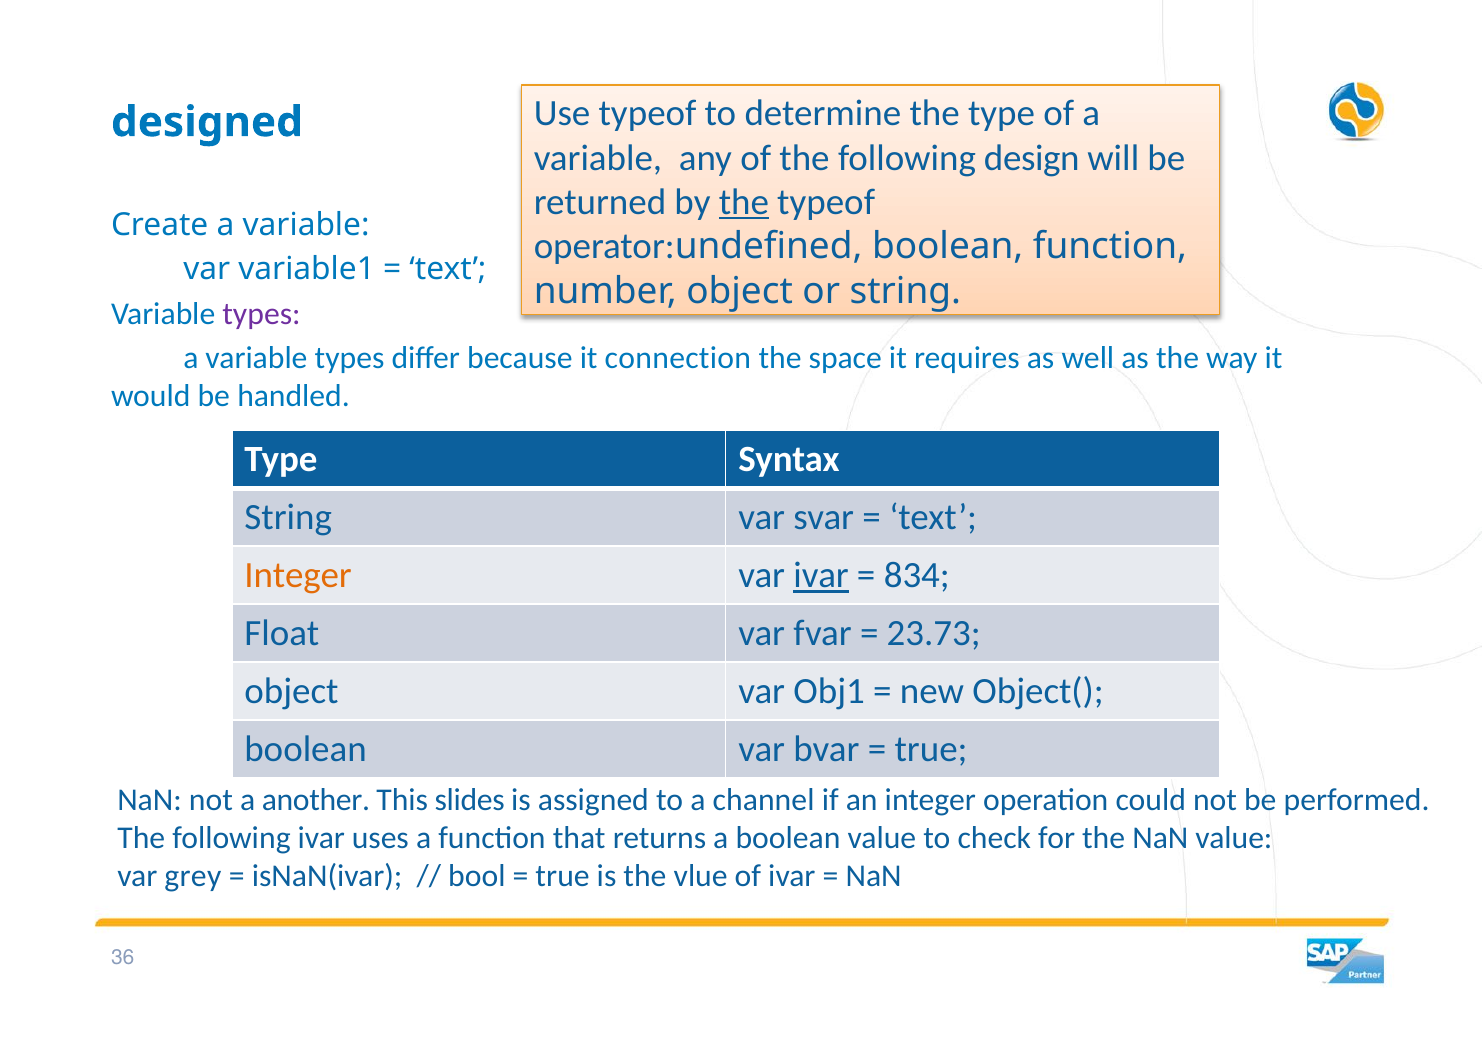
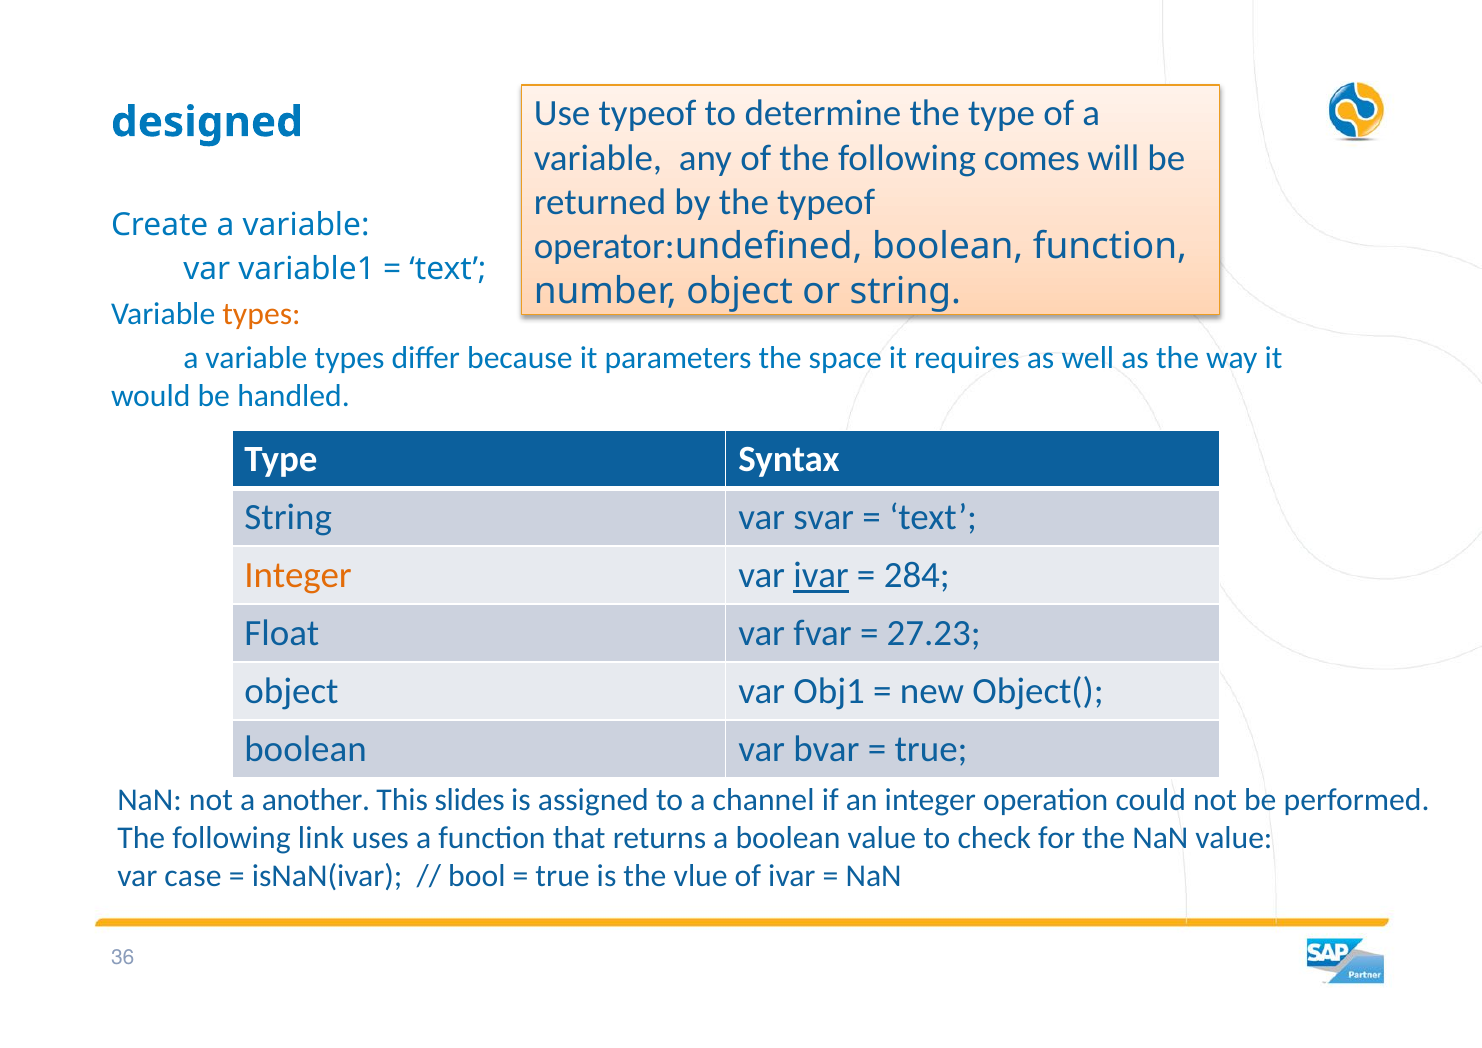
design: design -> comes (1032, 158)
the underline: present -> none (744, 202)
types colour: purple -> orange (262, 314)
connection: connection -> parameters (678, 358)
834: 834 -> 284 (917, 576)
23.73: 23.73 -> 27.23 (934, 634)
following ivar: ivar -> link (321, 838)
grey: grey -> case (193, 876)
